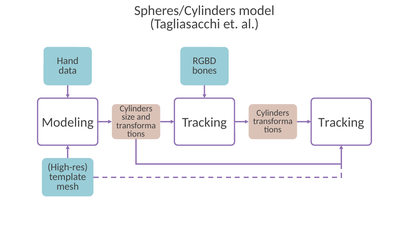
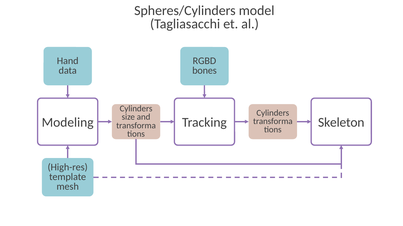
Tracking Tracking: Tracking -> Skeleton (341, 123)
